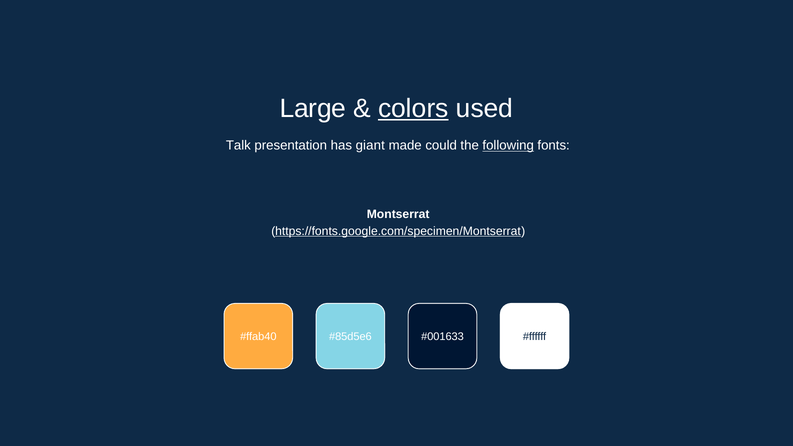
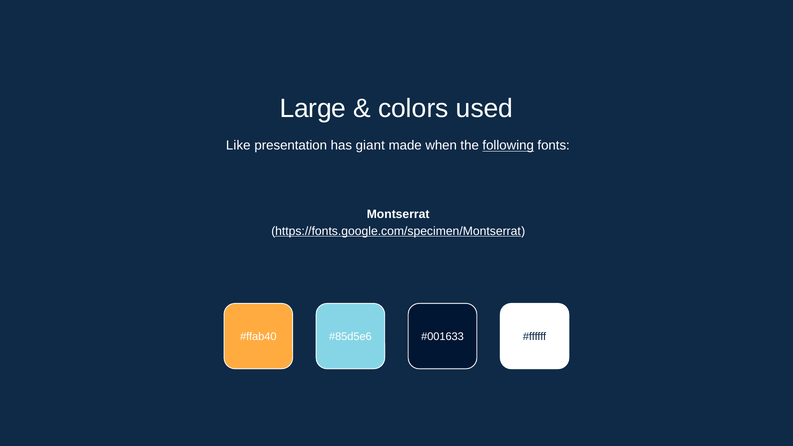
colors underline: present -> none (413, 108)
Talk: Talk -> Like (238, 146)
could: could -> when (441, 146)
